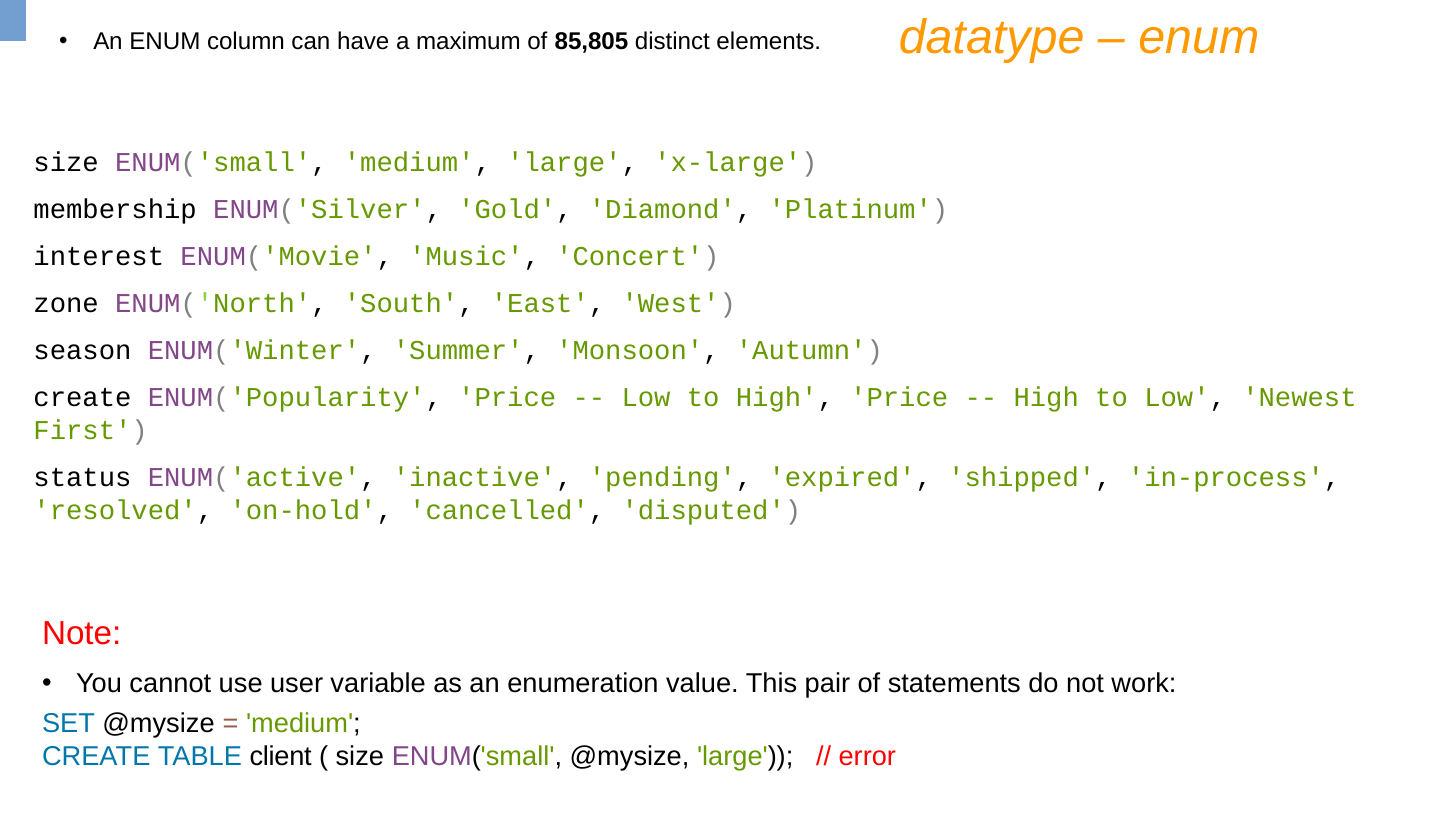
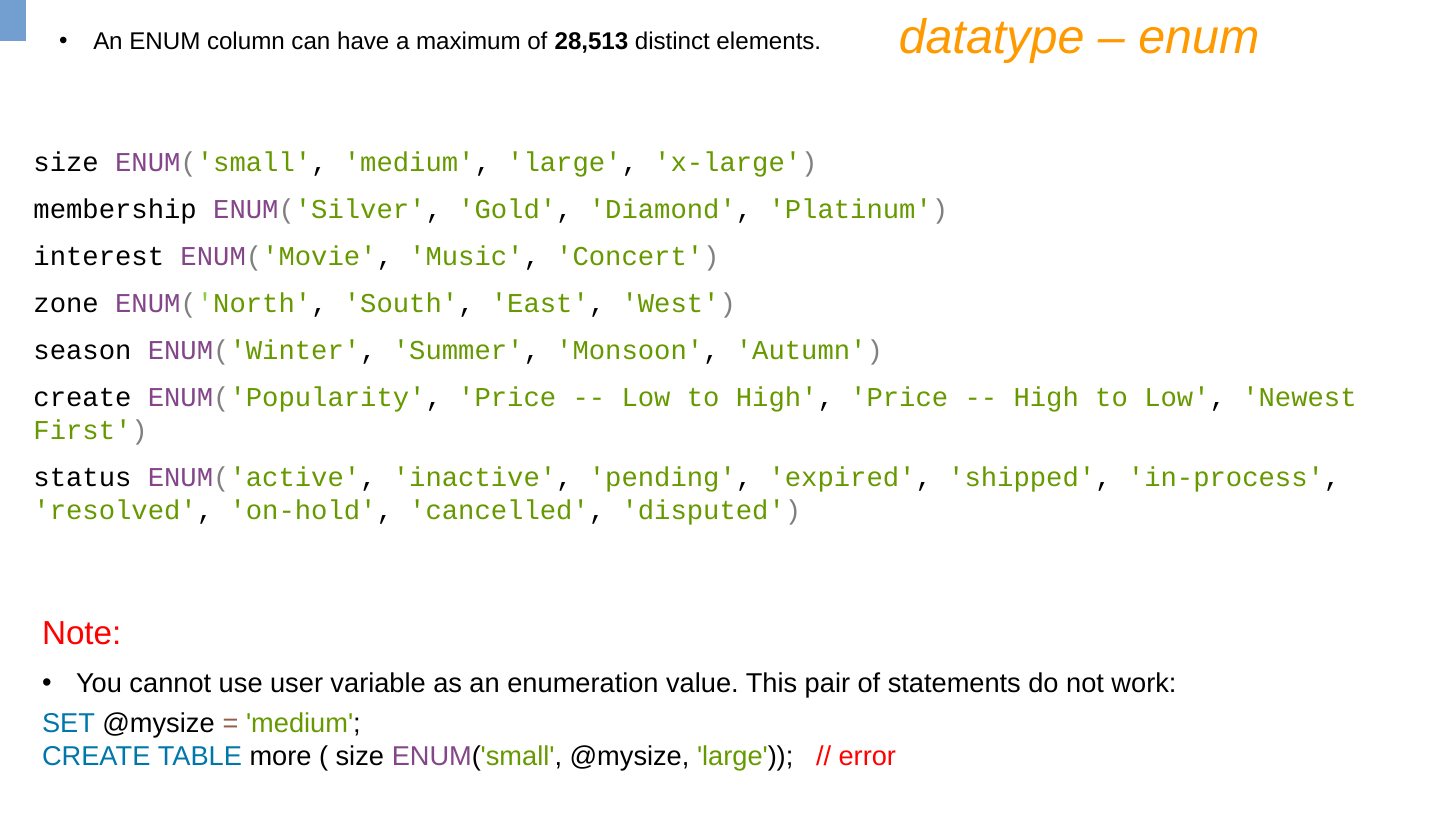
85,805: 85,805 -> 28,513 (591, 42)
client: client -> more (281, 756)
